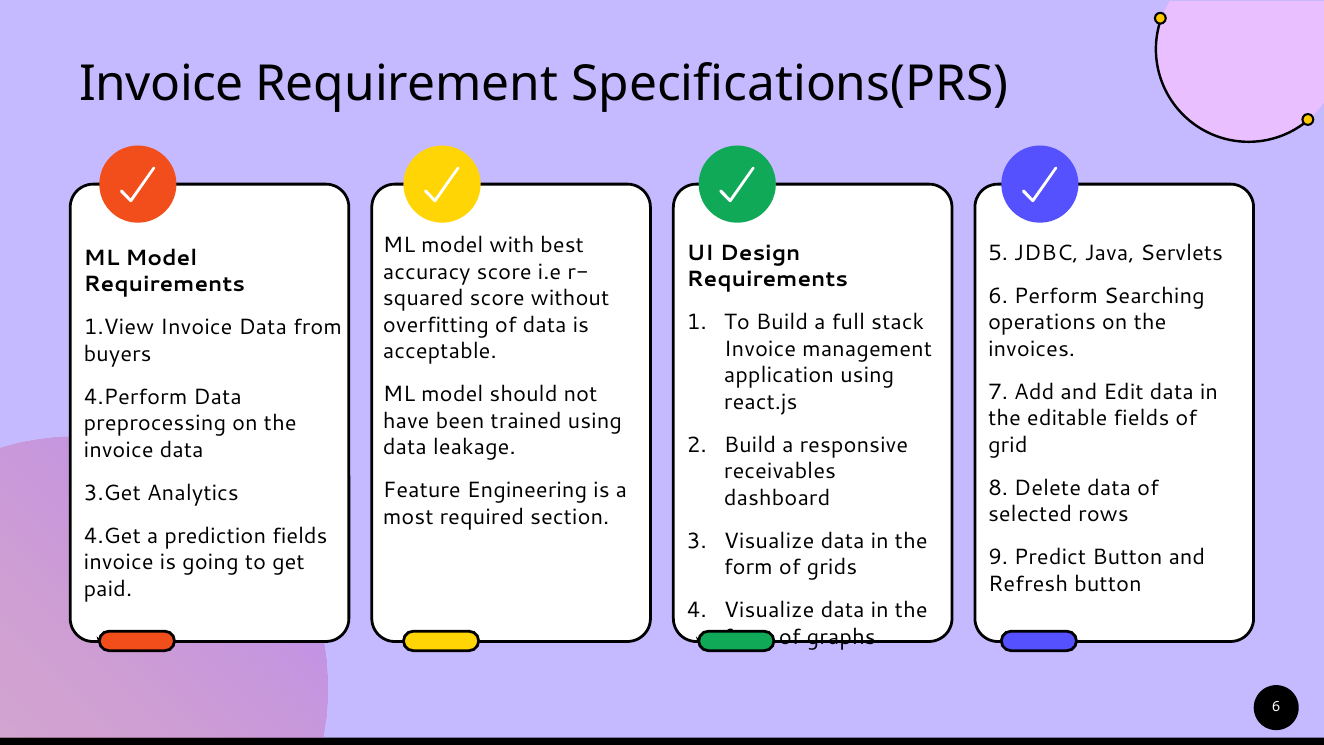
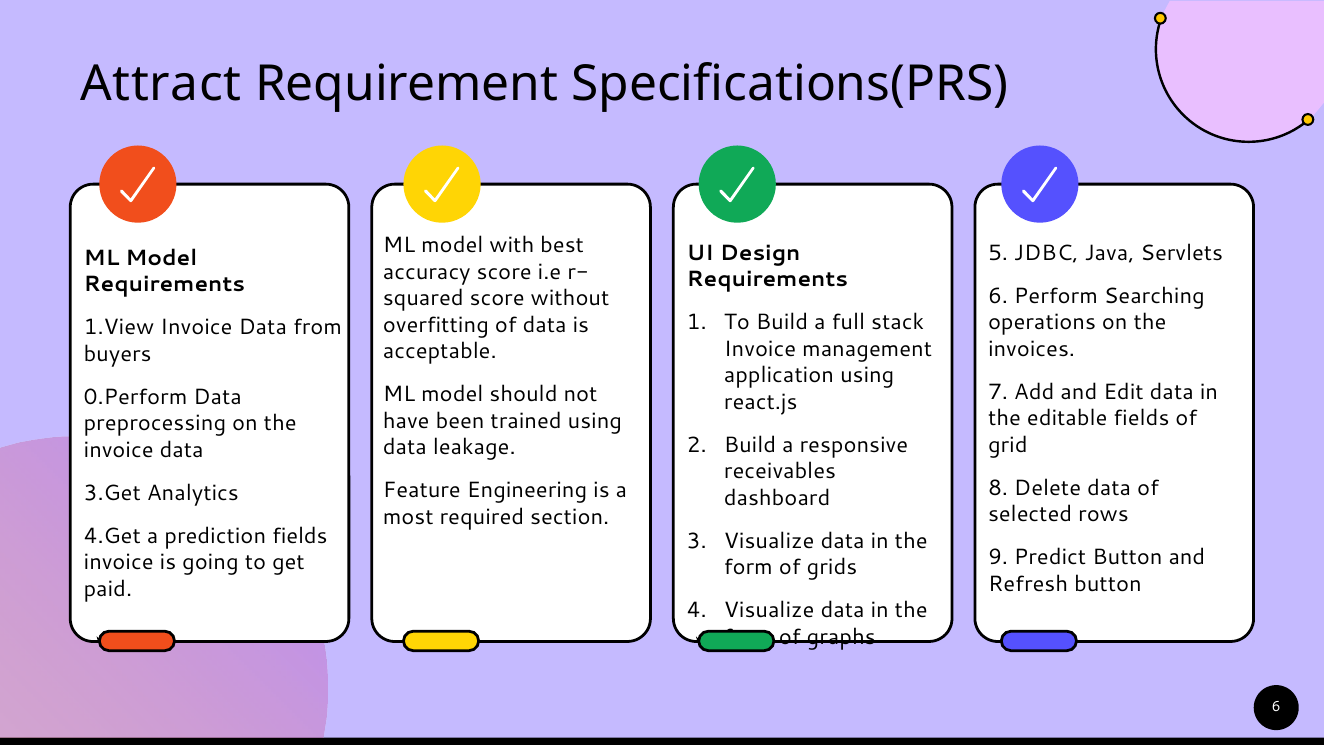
Invoice: Invoice -> Attract (161, 84)
4.Perform: 4.Perform -> 0.Perform (136, 397)
